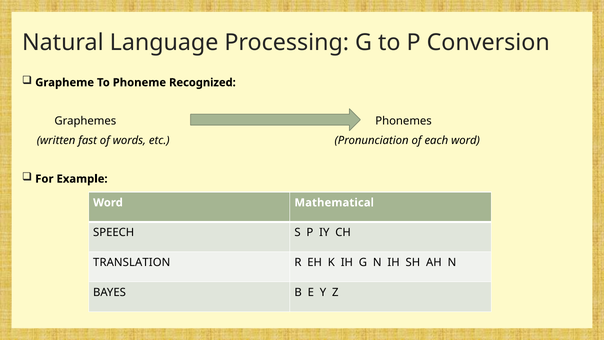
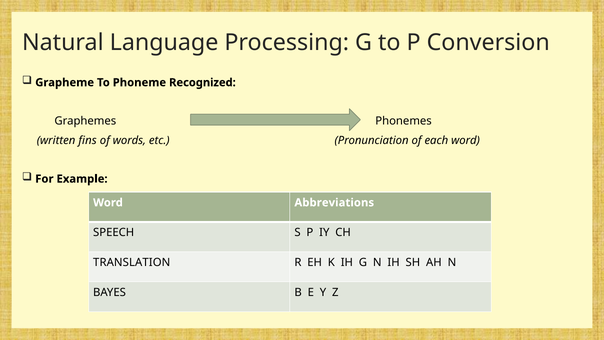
fast: fast -> fins (88, 140)
Mathematical: Mathematical -> Abbreviations (334, 202)
